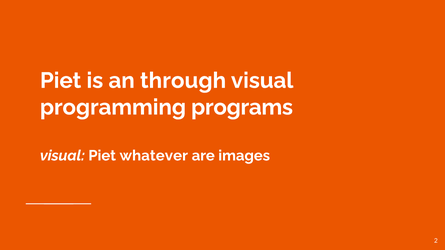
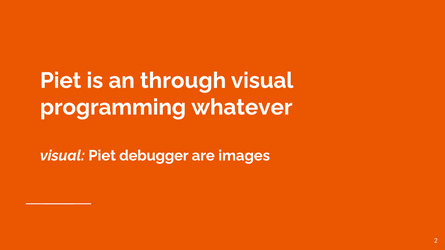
programs: programs -> whatever (242, 107)
whatever: whatever -> debugger (154, 156)
